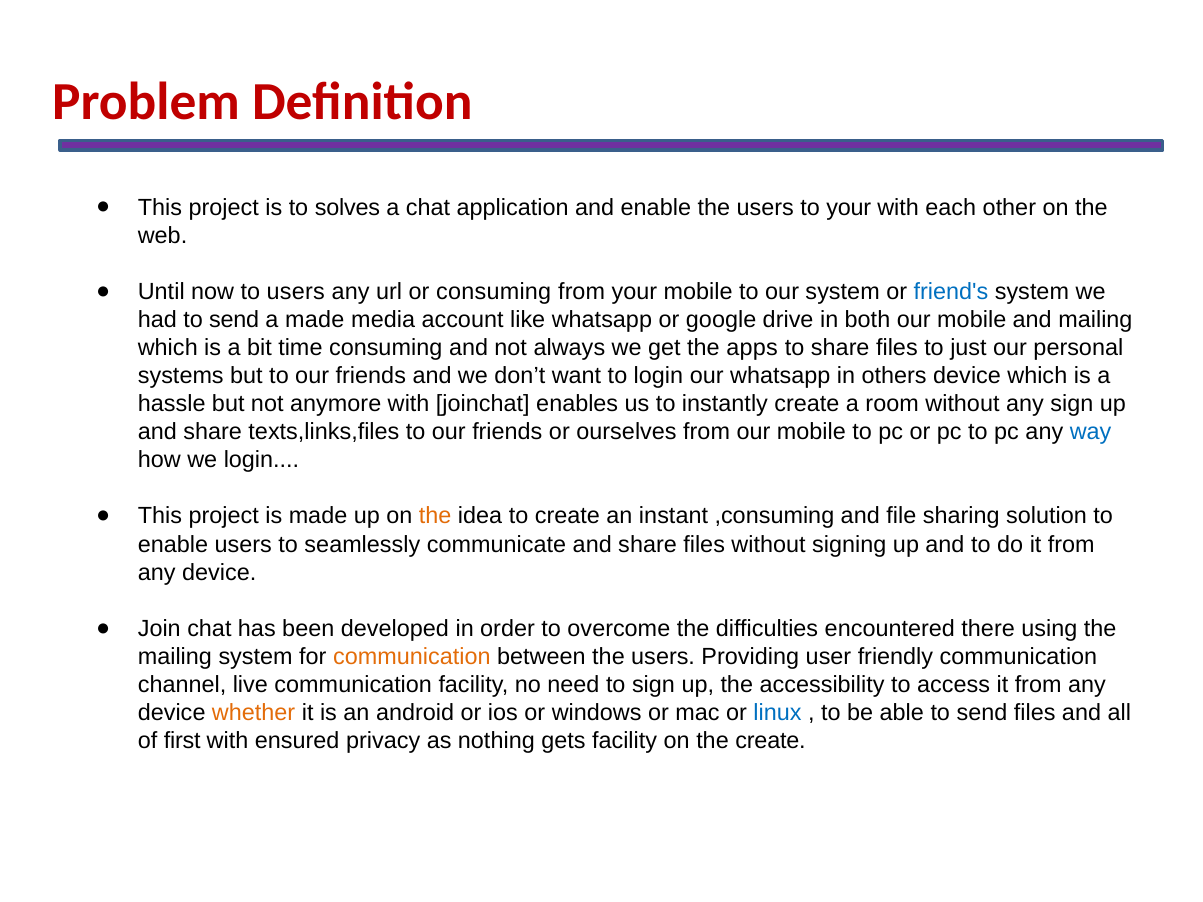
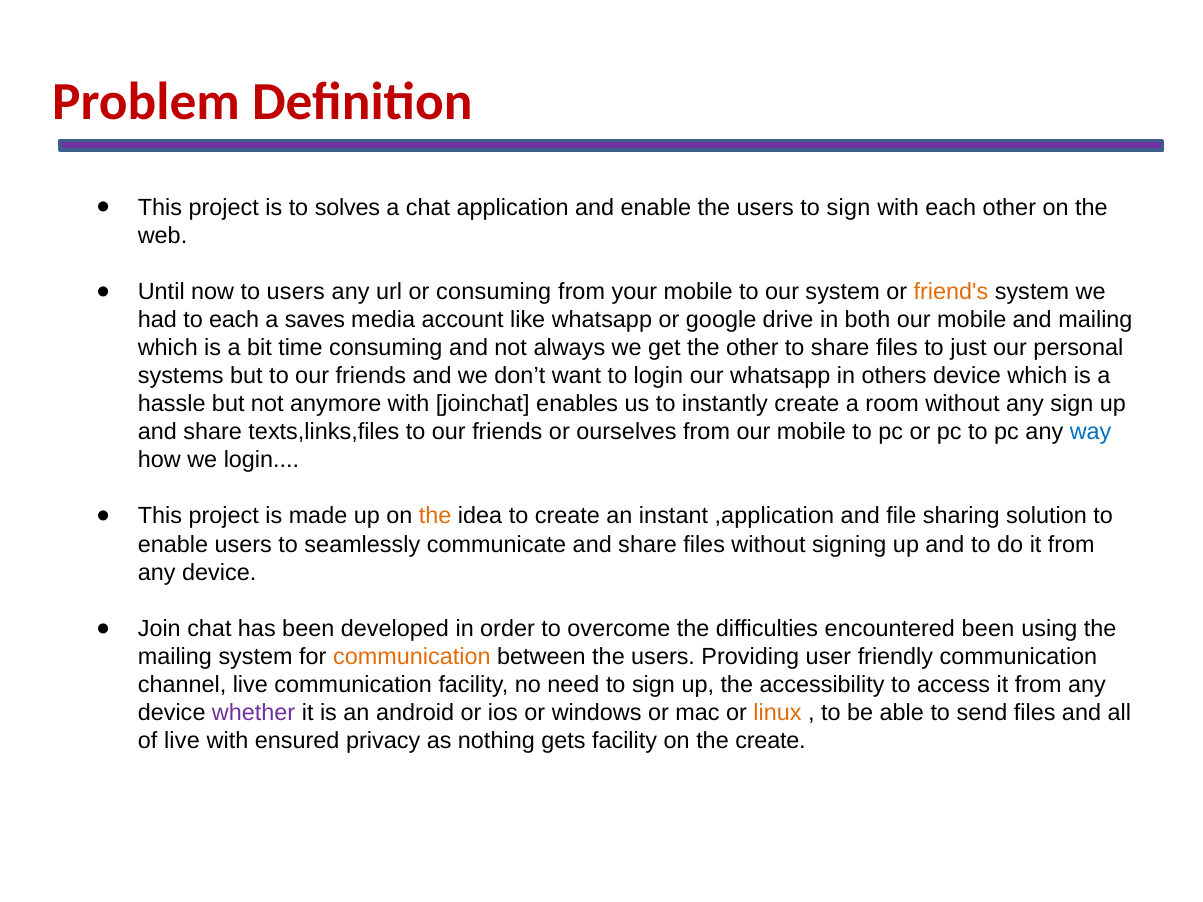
users to your: your -> sign (848, 207)
friend's colour: blue -> orange (951, 292)
had to send: send -> each (234, 320)
a made: made -> saves (315, 320)
the apps: apps -> other (752, 348)
,consuming: ,consuming -> ,application (774, 516)
encountered there: there -> been (988, 629)
whether colour: orange -> purple (254, 713)
linux colour: blue -> orange (778, 713)
of first: first -> live (182, 741)
